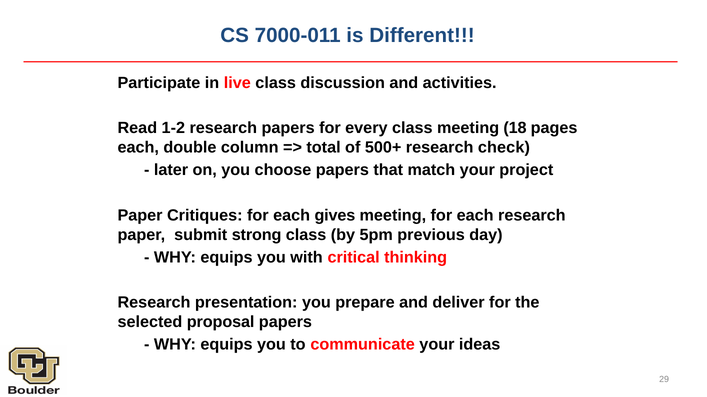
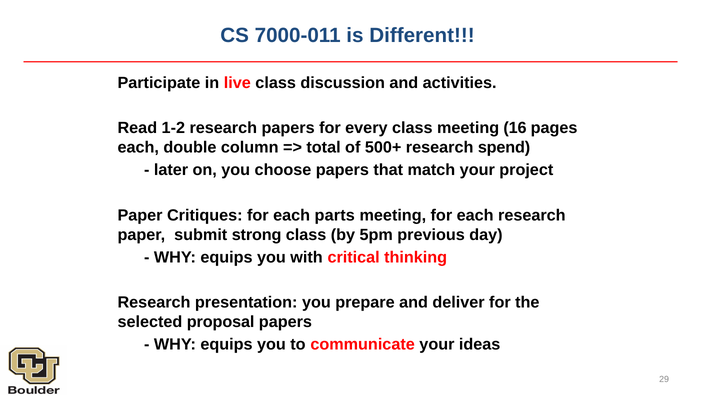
18: 18 -> 16 (515, 128)
check: check -> spend (504, 148)
gives: gives -> parts (335, 216)
